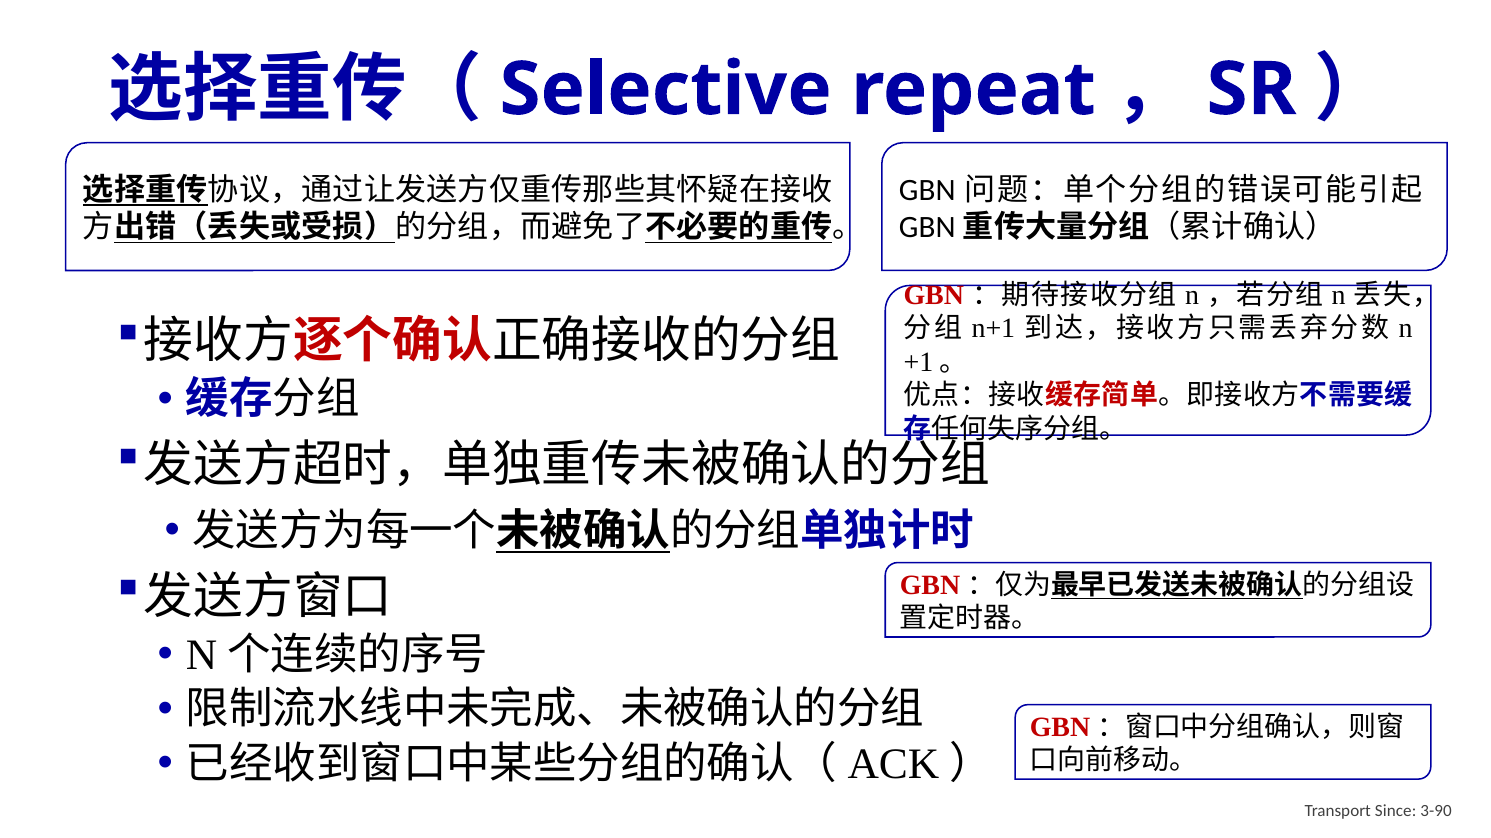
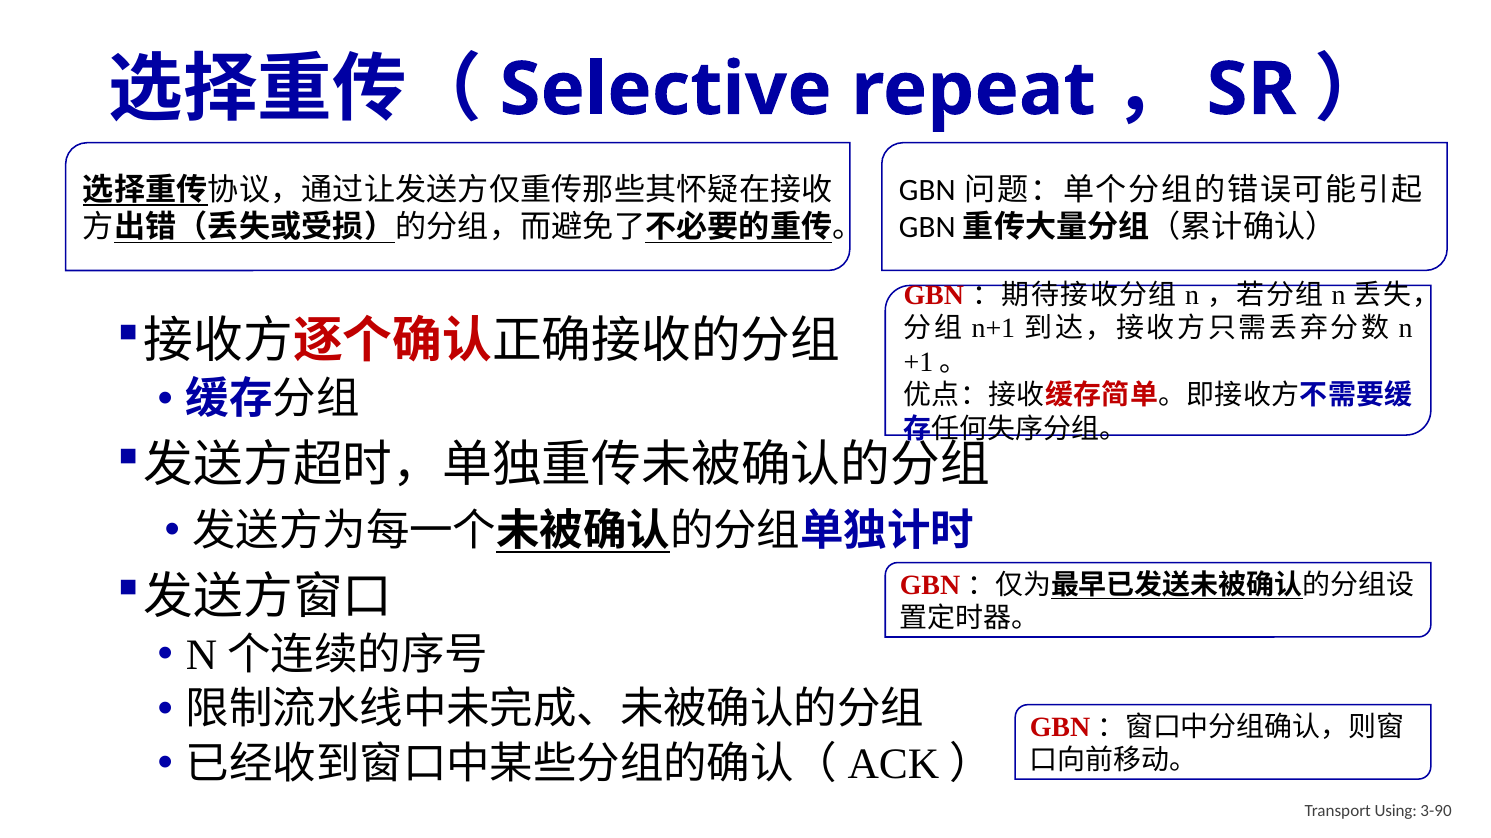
Since: Since -> Using (1396, 811)
